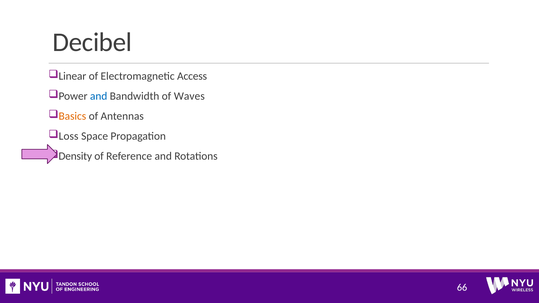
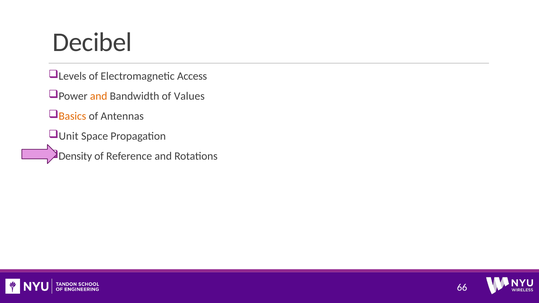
Linear: Linear -> Levels (72, 76)
and colour: blue -> orange (99, 96)
Waves: Waves -> Values (189, 96)
Loss: Loss -> Unit (69, 136)
